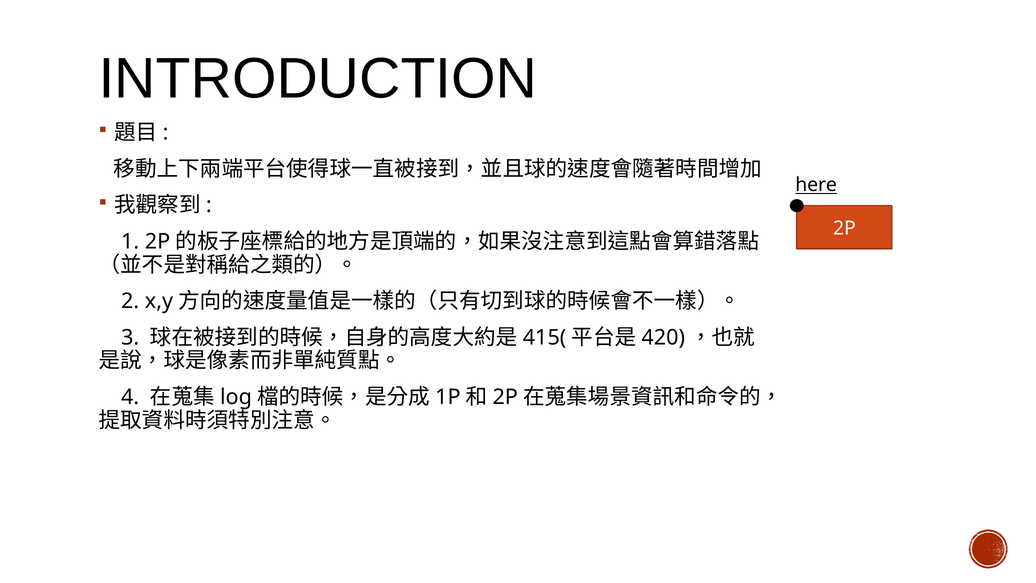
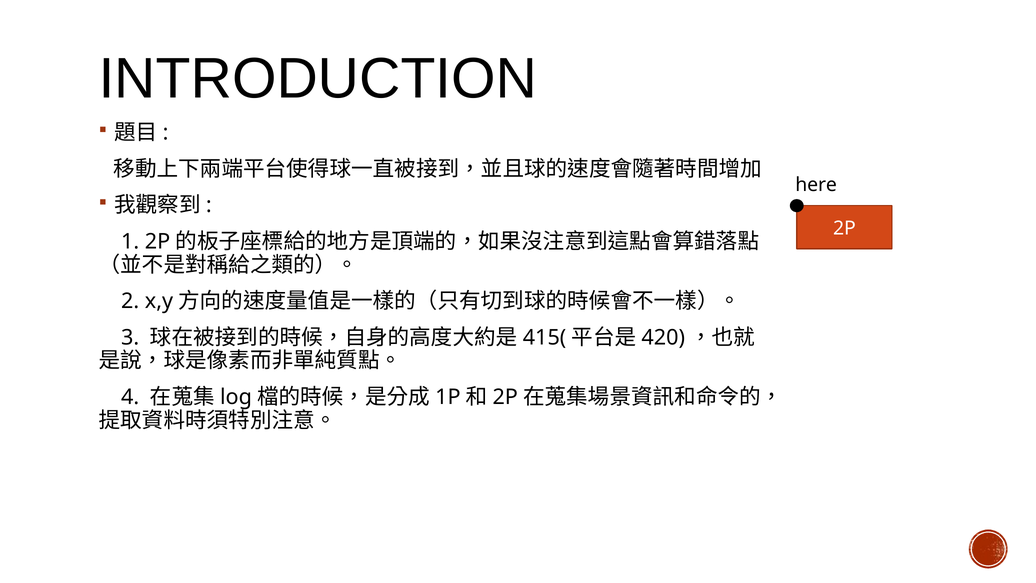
here underline: present -> none (816, 185)
